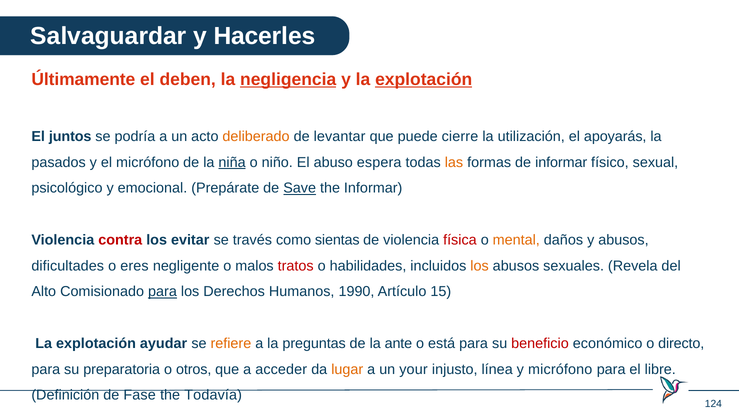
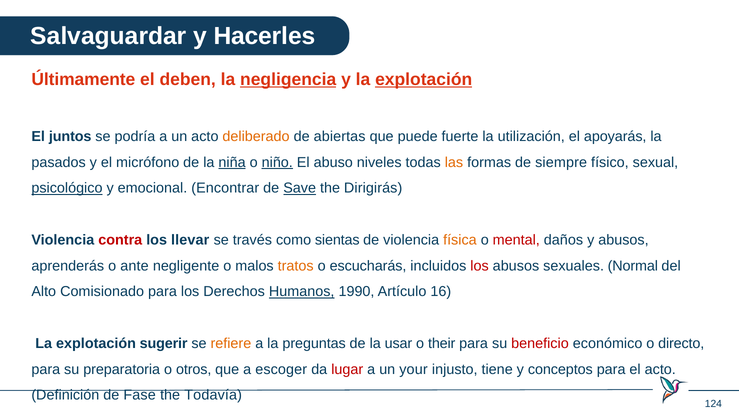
levantar: levantar -> abiertas (340, 136)
cierre: cierre -> fuerte (460, 136)
niño underline: none -> present (277, 162)
espera: espera -> niveles (379, 162)
de informar: informar -> siempre (561, 162)
psicológico underline: none -> present (67, 188)
Prepárate: Prepárate -> Encontrar (225, 188)
the Informar: Informar -> Dirigirás (373, 188)
evitar: evitar -> llevar (190, 240)
física colour: red -> orange (460, 240)
mental colour: orange -> red (516, 240)
dificultades: dificultades -> aprenderás (68, 266)
eres: eres -> ante (134, 266)
tratos colour: red -> orange (296, 266)
habilidades: habilidades -> escucharás (368, 266)
los colour: orange -> red (480, 266)
Revela: Revela -> Normal (633, 266)
para underline: present -> none (162, 291)
Humanos underline: none -> present (302, 291)
15: 15 -> 16 (441, 291)
ayudar: ayudar -> sugerir (164, 343)
ante: ante -> usar (398, 343)
está: está -> their (442, 343)
acceder: acceder -> escoger (281, 369)
lugar colour: orange -> red (347, 369)
línea: línea -> tiene (497, 369)
y micrófono: micrófono -> conceptos (560, 369)
el libre: libre -> acto (660, 369)
